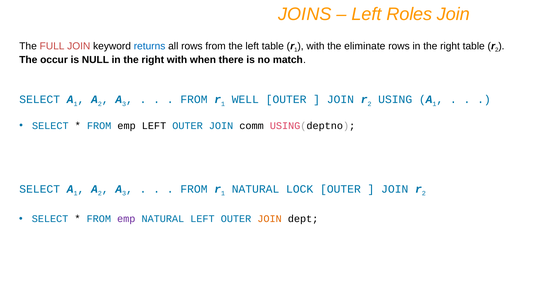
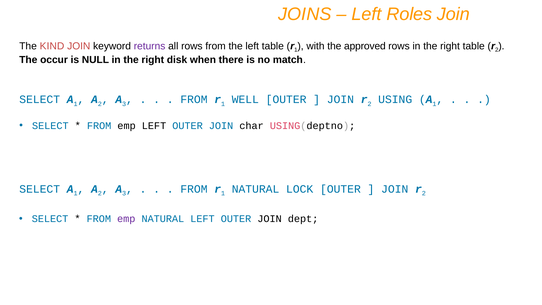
FULL: FULL -> KIND (52, 46)
returns colour: blue -> purple (150, 46)
eliminate: eliminate -> approved (365, 46)
right with: with -> disk (177, 60)
comm: comm -> char (252, 126)
JOIN colour: orange -> black (270, 219)
